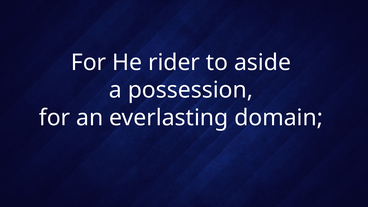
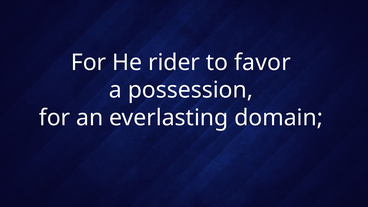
aside: aside -> favor (262, 63)
